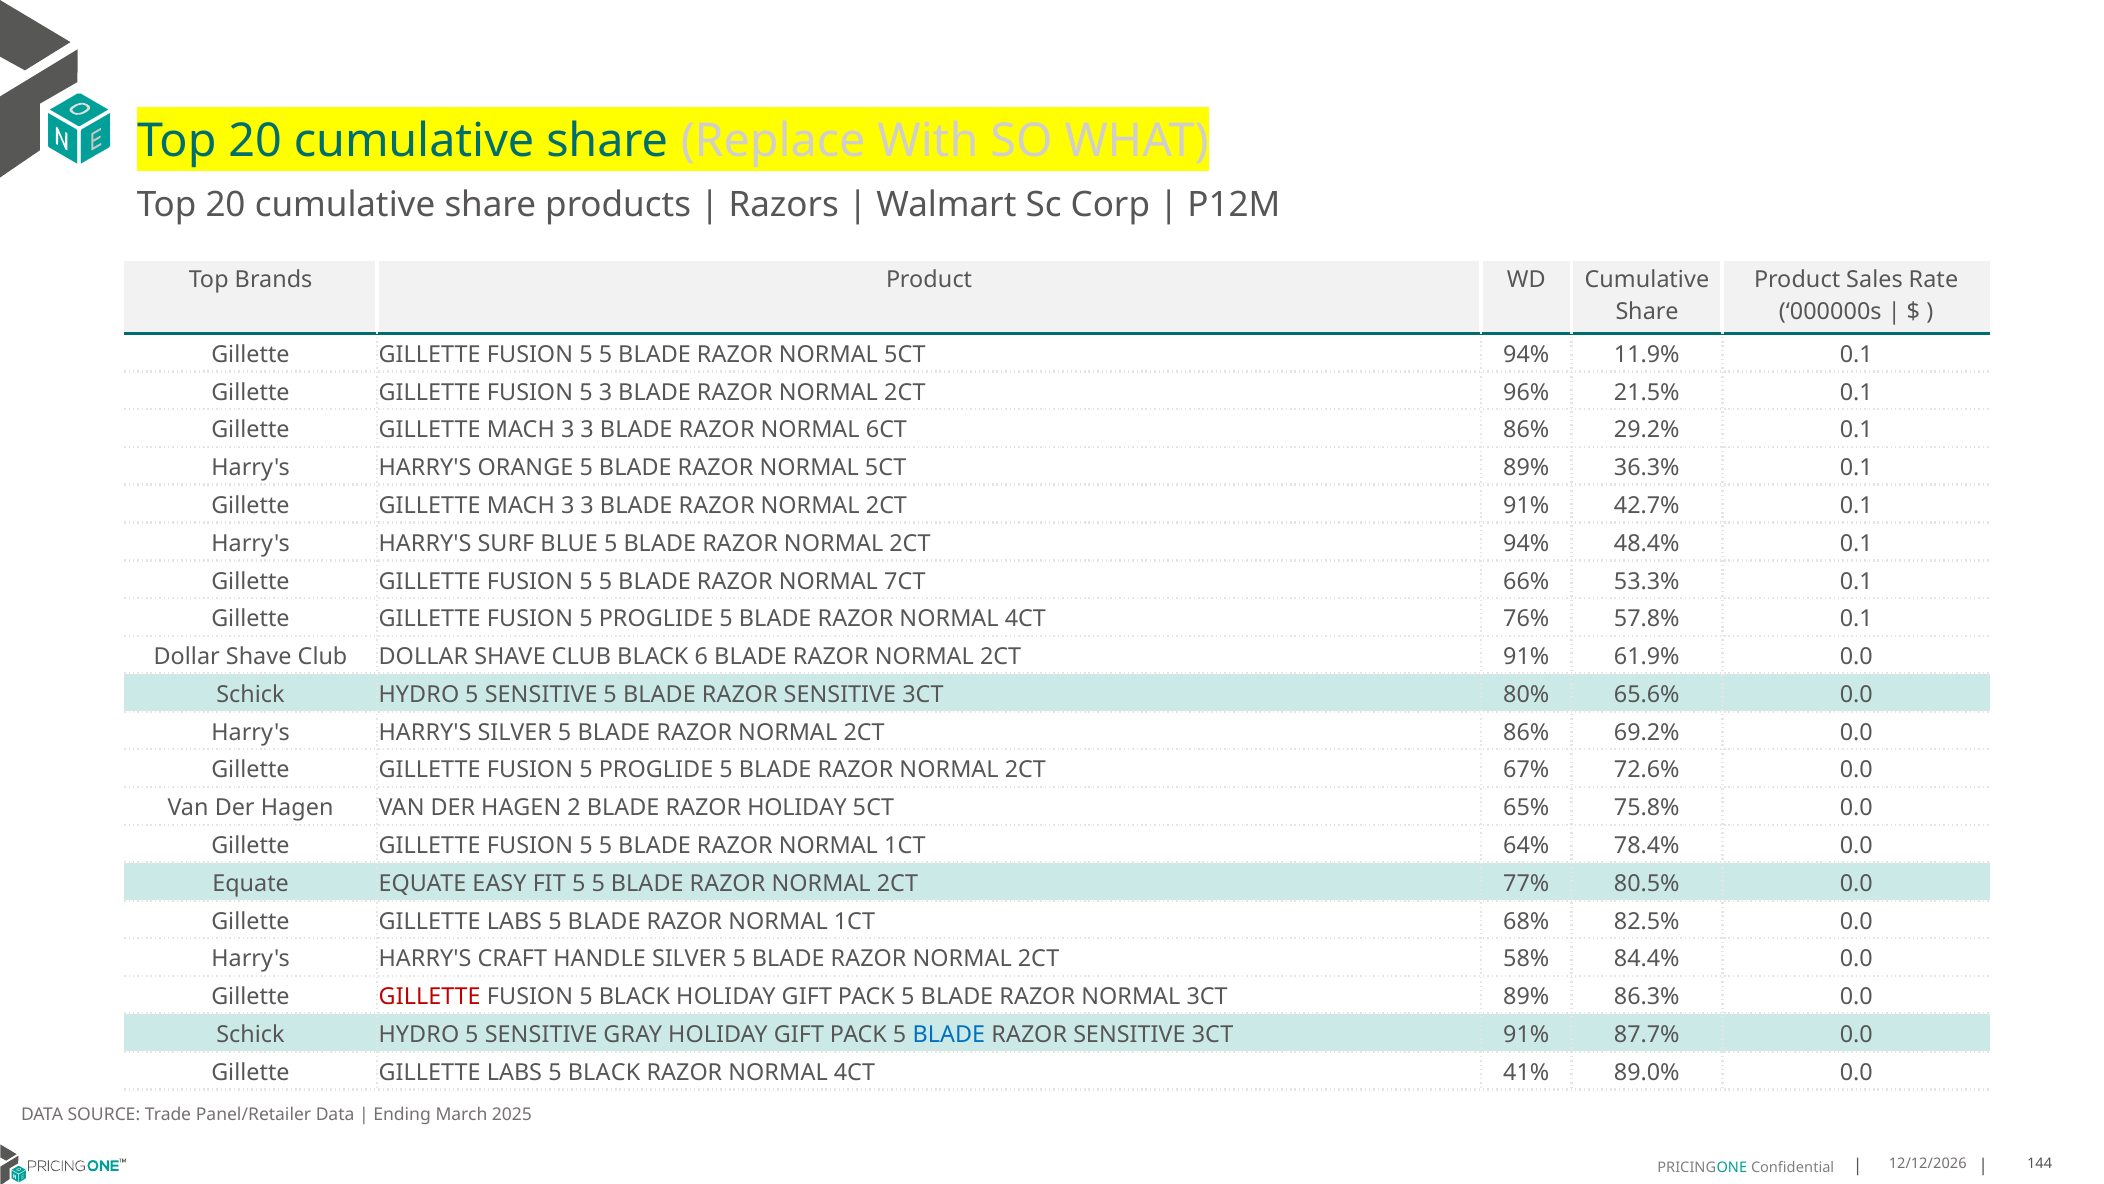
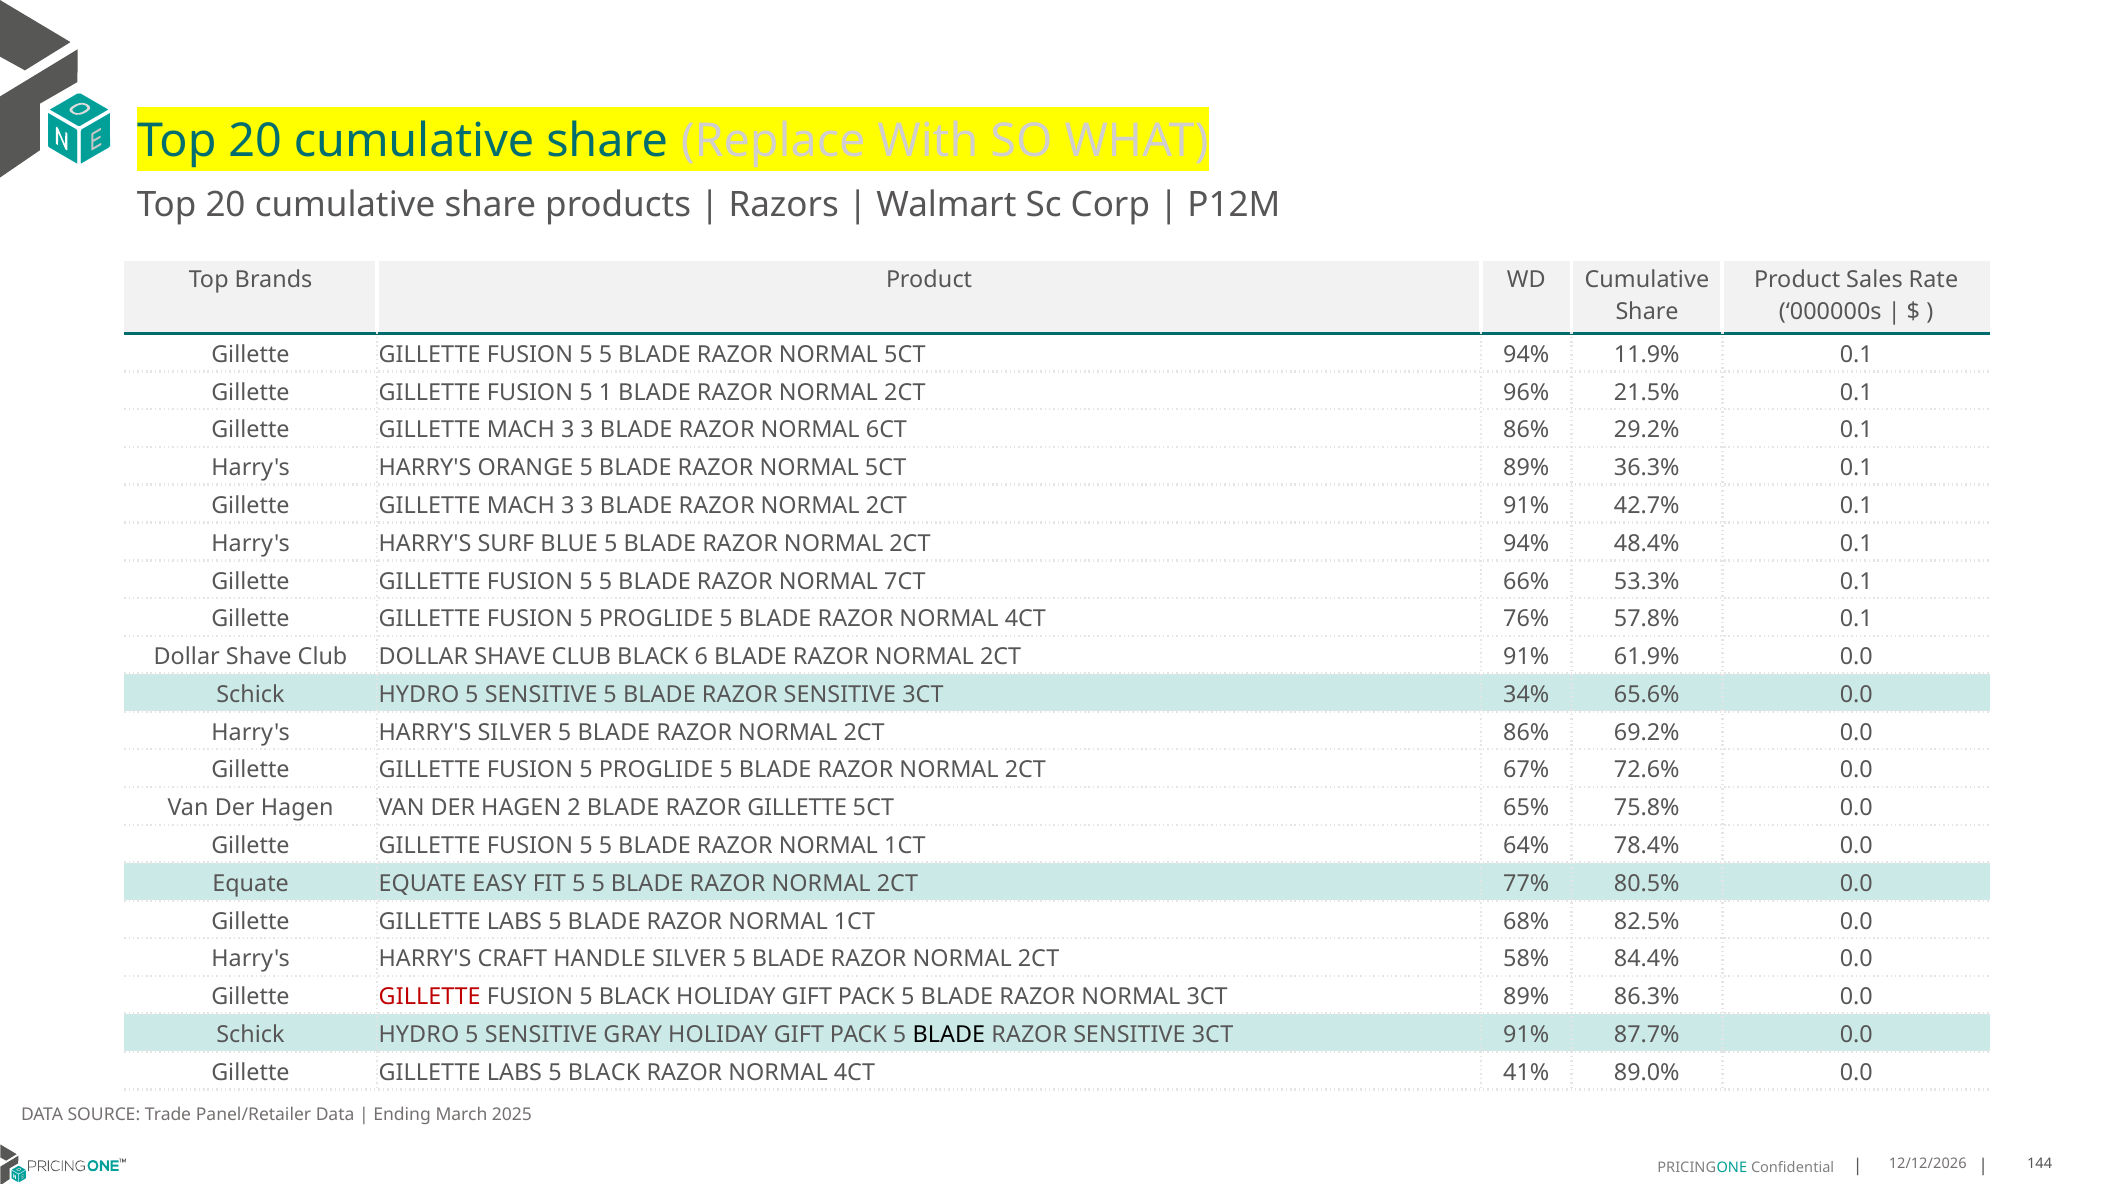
5 3: 3 -> 1 (606, 392)
80%: 80% -> 34% (1526, 694)
RAZOR HOLIDAY: HOLIDAY -> GILLETTE (797, 808)
BLADE colour: blue -> black (949, 1034)
